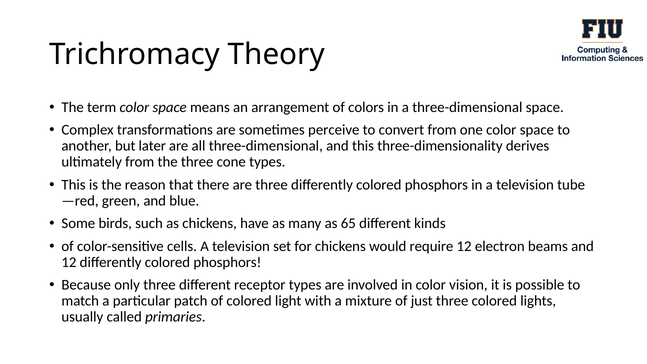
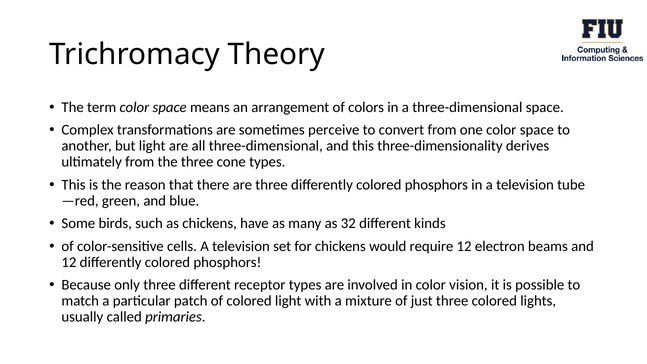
but later: later -> light (152, 146)
65: 65 -> 32 (348, 223)
